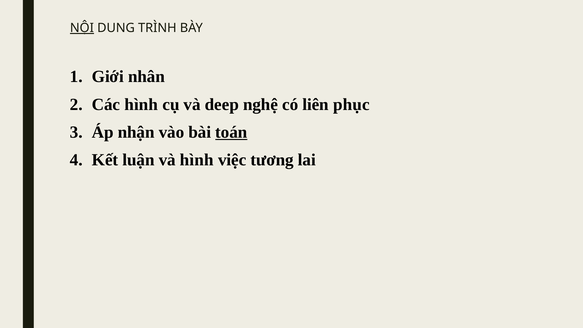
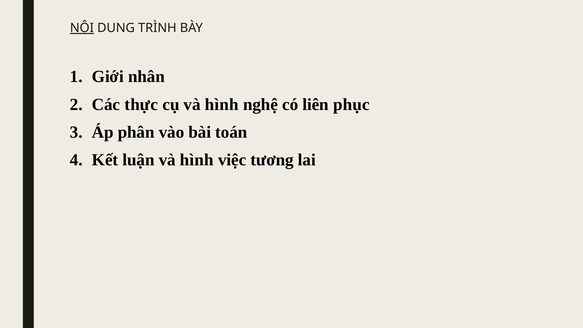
Các hình: hình -> thực (141, 104)
cụ và deep: deep -> hình (222, 104)
nhận: nhận -> phân (136, 132)
toán underline: present -> none (231, 132)
